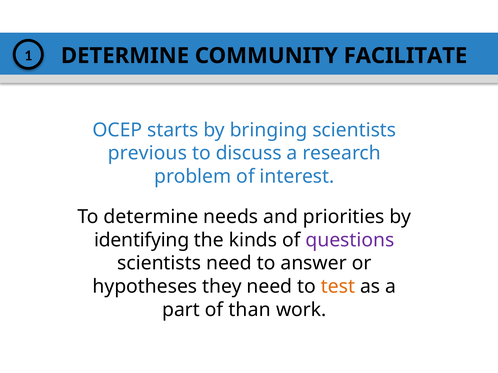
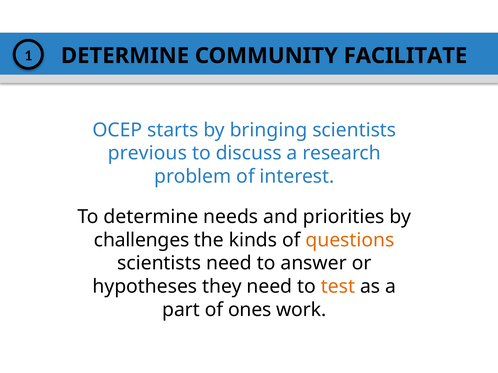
identifying: identifying -> challenges (142, 240)
questions colour: purple -> orange (350, 240)
than: than -> ones (250, 310)
